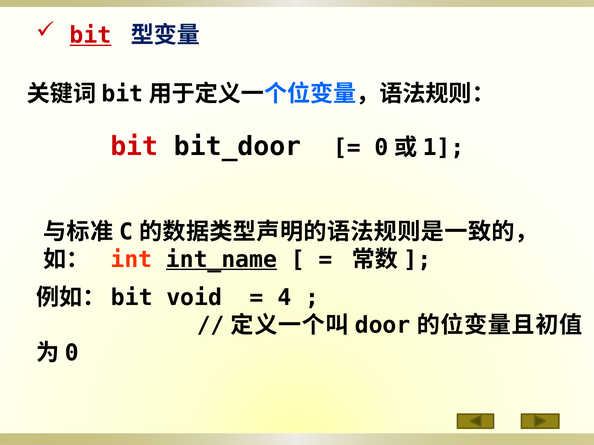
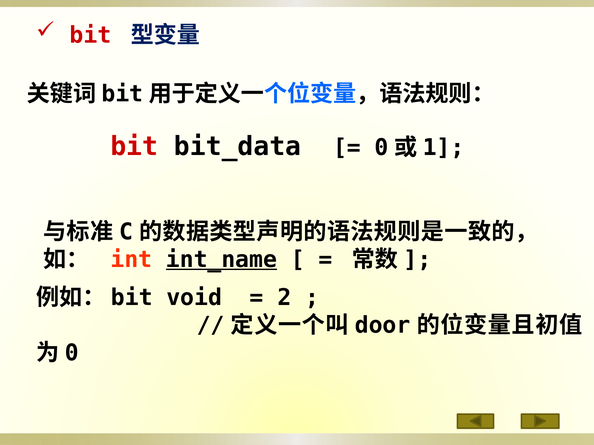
bit underline: present -> none (90, 35)
bit_door: bit_door -> bit_data (238, 146)
4: 4 -> 2 (284, 298)
